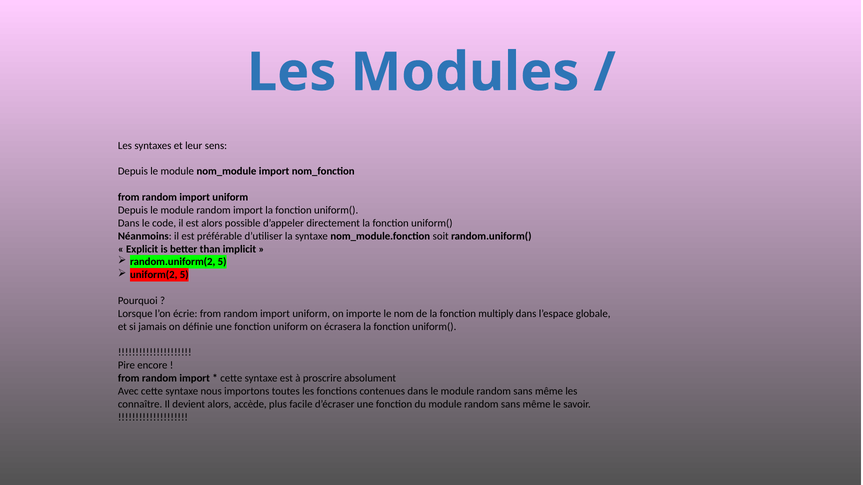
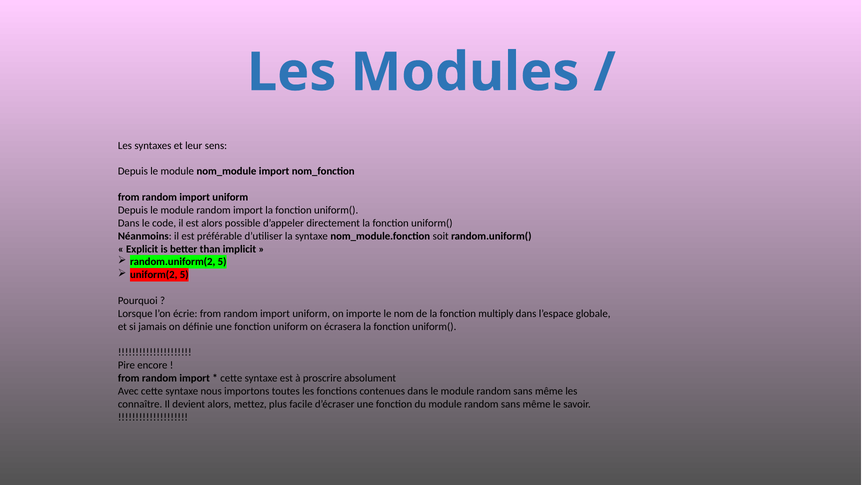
accède: accède -> mettez (250, 405)
